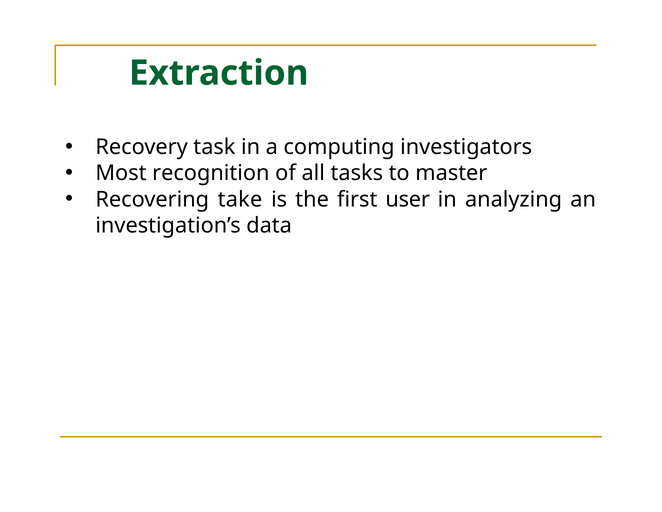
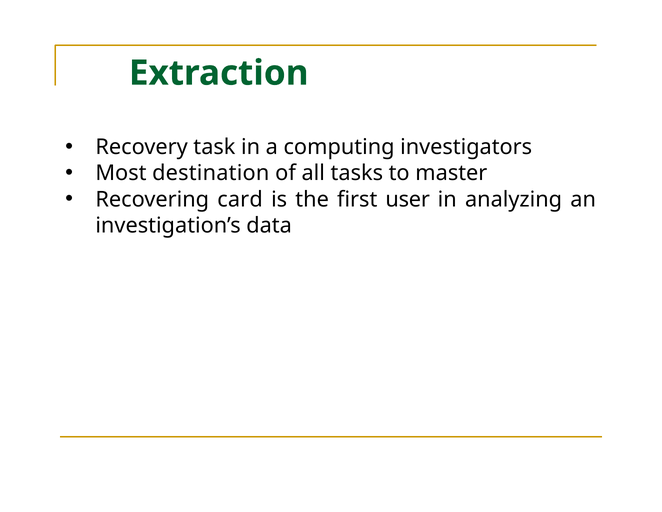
recognition: recognition -> destination (211, 173)
take: take -> card (240, 199)
